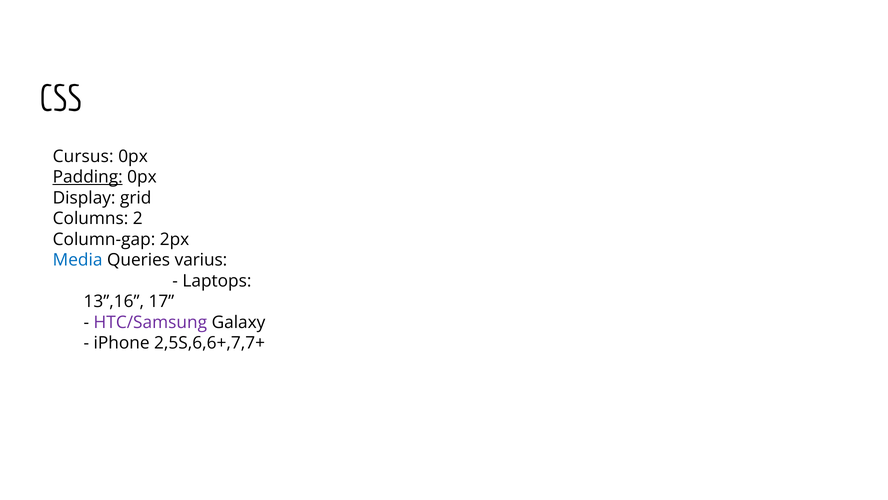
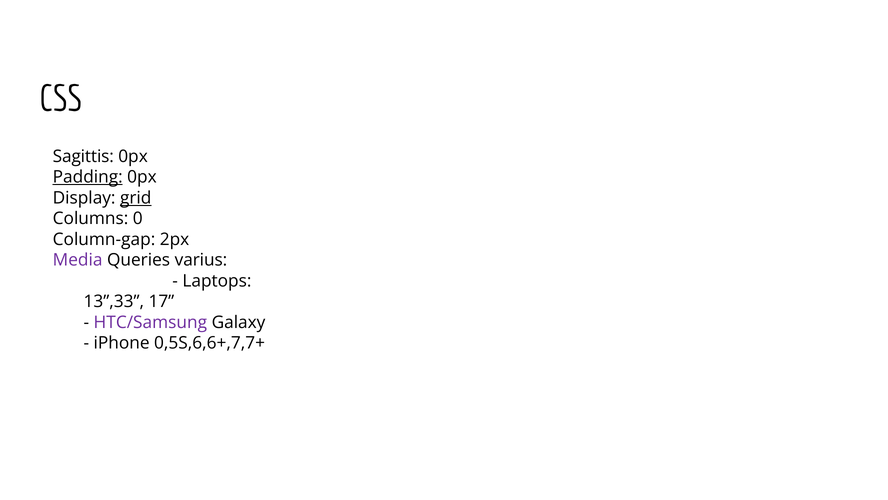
Cursus: Cursus -> Sagittis (83, 156)
grid underline: none -> present (136, 198)
2: 2 -> 0 (138, 219)
Media colour: blue -> purple (78, 260)
13”,16: 13”,16 -> 13”,33 (114, 301)
2,5S,6,6+,7,7+: 2,5S,6,6+,7,7+ -> 0,5S,6,6+,7,7+ (210, 343)
